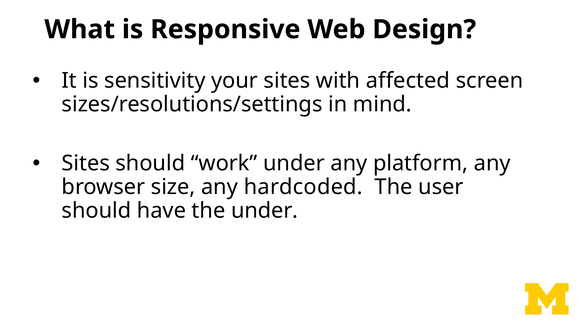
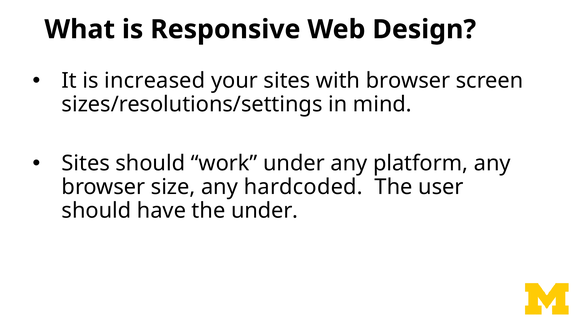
sensitivity: sensitivity -> increased (155, 81)
with affected: affected -> browser (408, 81)
